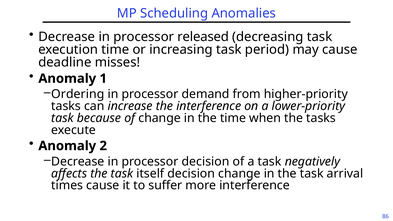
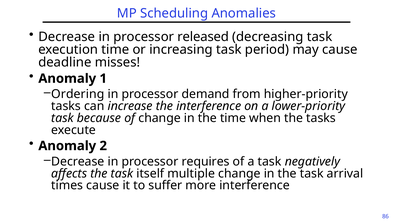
processor decision: decision -> requires (206, 162)
itself decision: decision -> multiple (191, 174)
